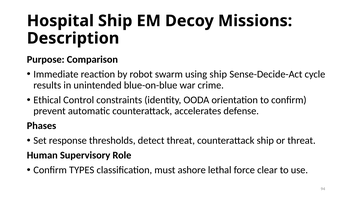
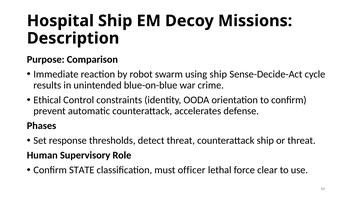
TYPES: TYPES -> STATE (82, 170)
ashore: ashore -> officer (192, 170)
